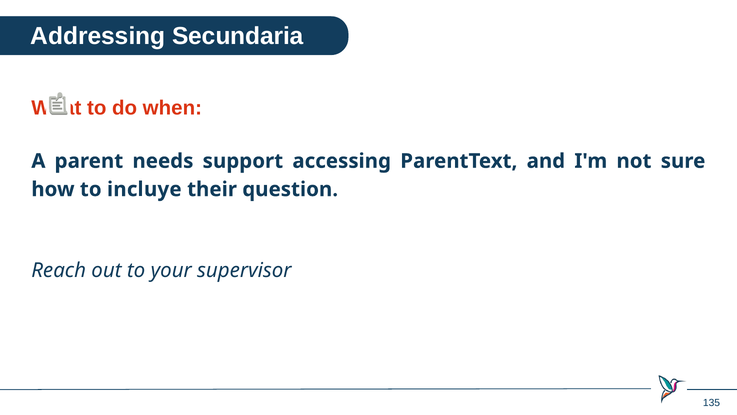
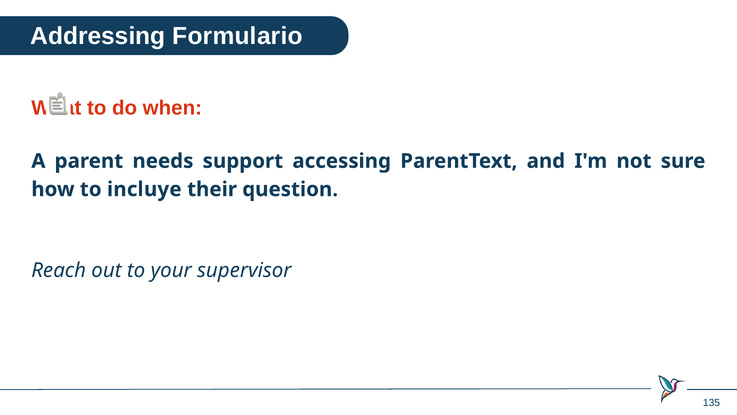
Secundaria: Secundaria -> Formulario (238, 36)
